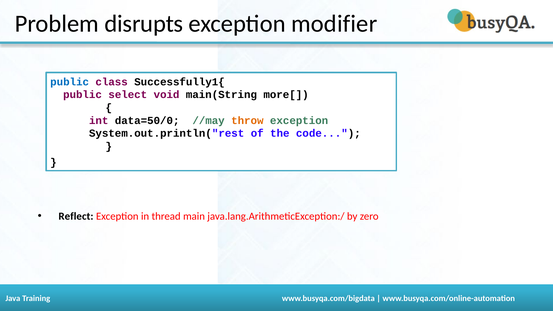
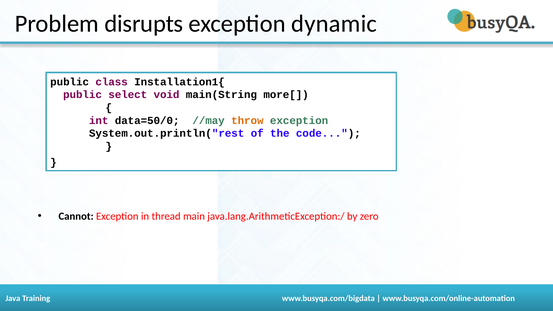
modifier: modifier -> dynamic (334, 24)
public colour: blue -> black (70, 82)
Successfully1{: Successfully1{ -> Installation1{ (179, 82)
Reflect: Reflect -> Cannot (76, 216)
